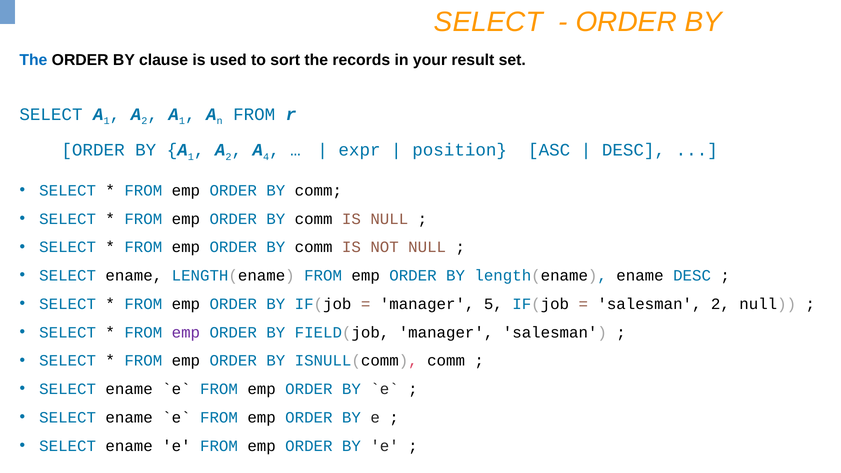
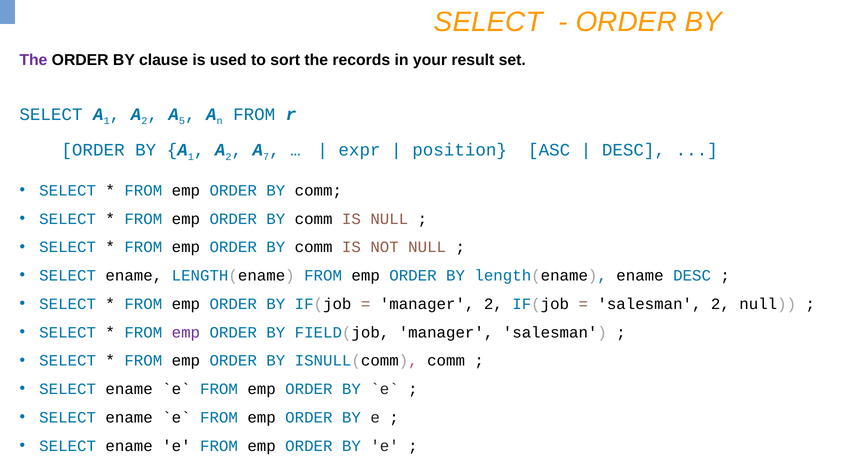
The colour: blue -> purple (33, 60)
1: 1 -> 5 (182, 121)
4: 4 -> 7 (266, 157)
manager 5: 5 -> 2 (493, 304)
